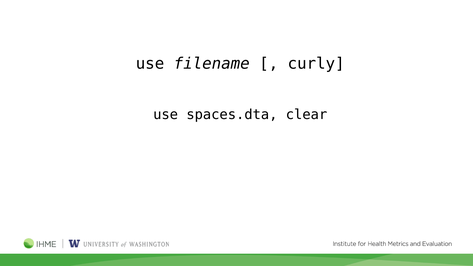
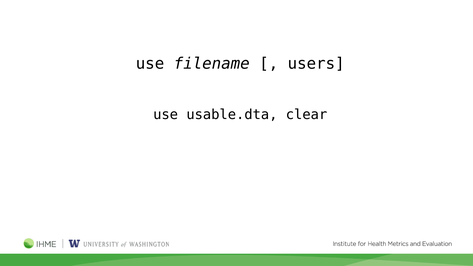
curly: curly -> users (316, 64)
spaces.dta: spaces.dta -> usable.dta (232, 115)
